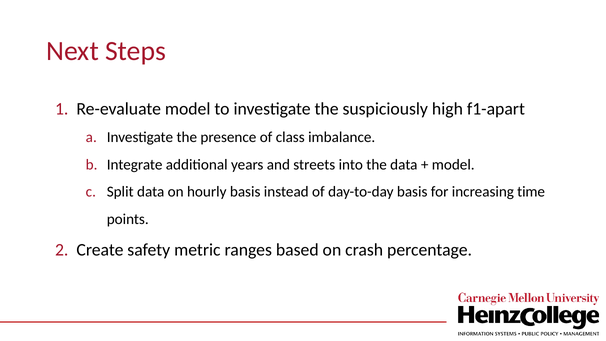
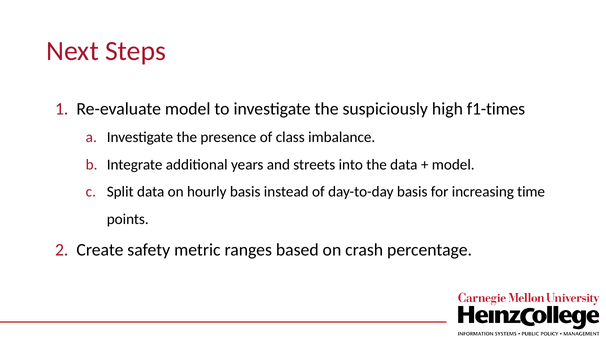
f1-apart: f1-apart -> f1-times (496, 109)
